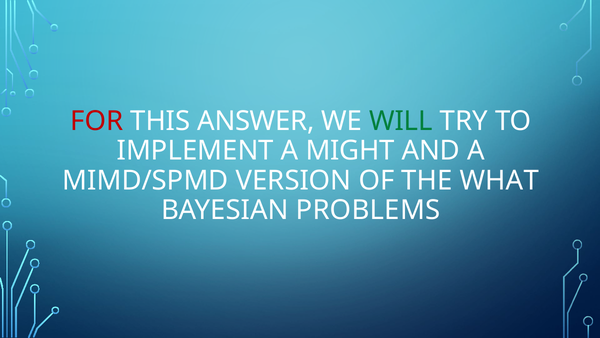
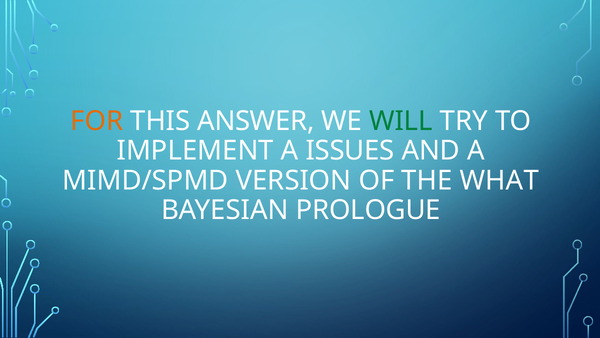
FOR colour: red -> orange (97, 121)
MIGHT: MIGHT -> ISSUES (350, 151)
PROBLEMS: PROBLEMS -> PROLOGUE (368, 210)
